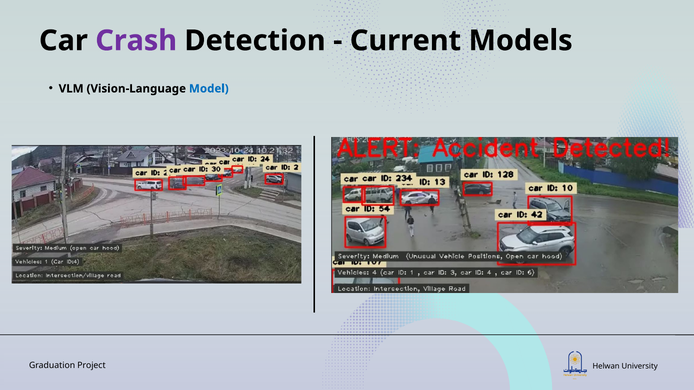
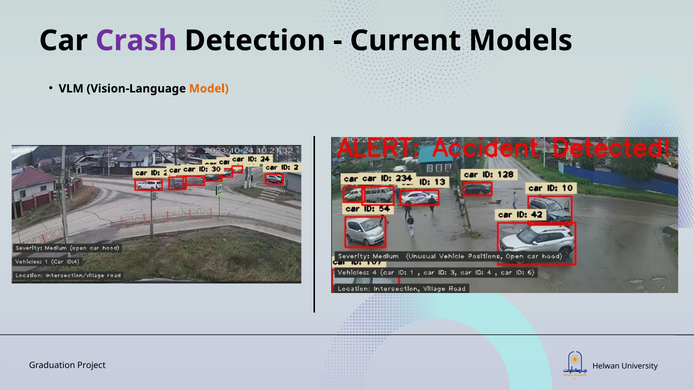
Model colour: blue -> orange (209, 89)
